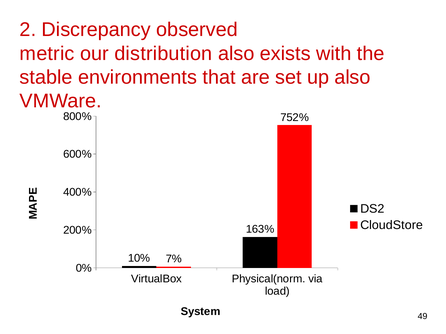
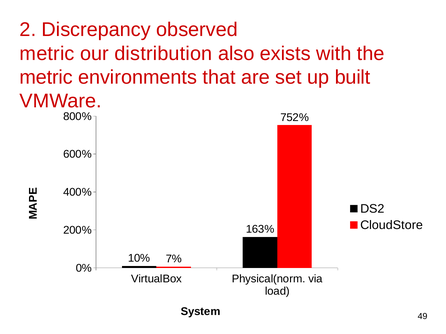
stable: stable -> metric (46, 77)
up also: also -> built (353, 77)
